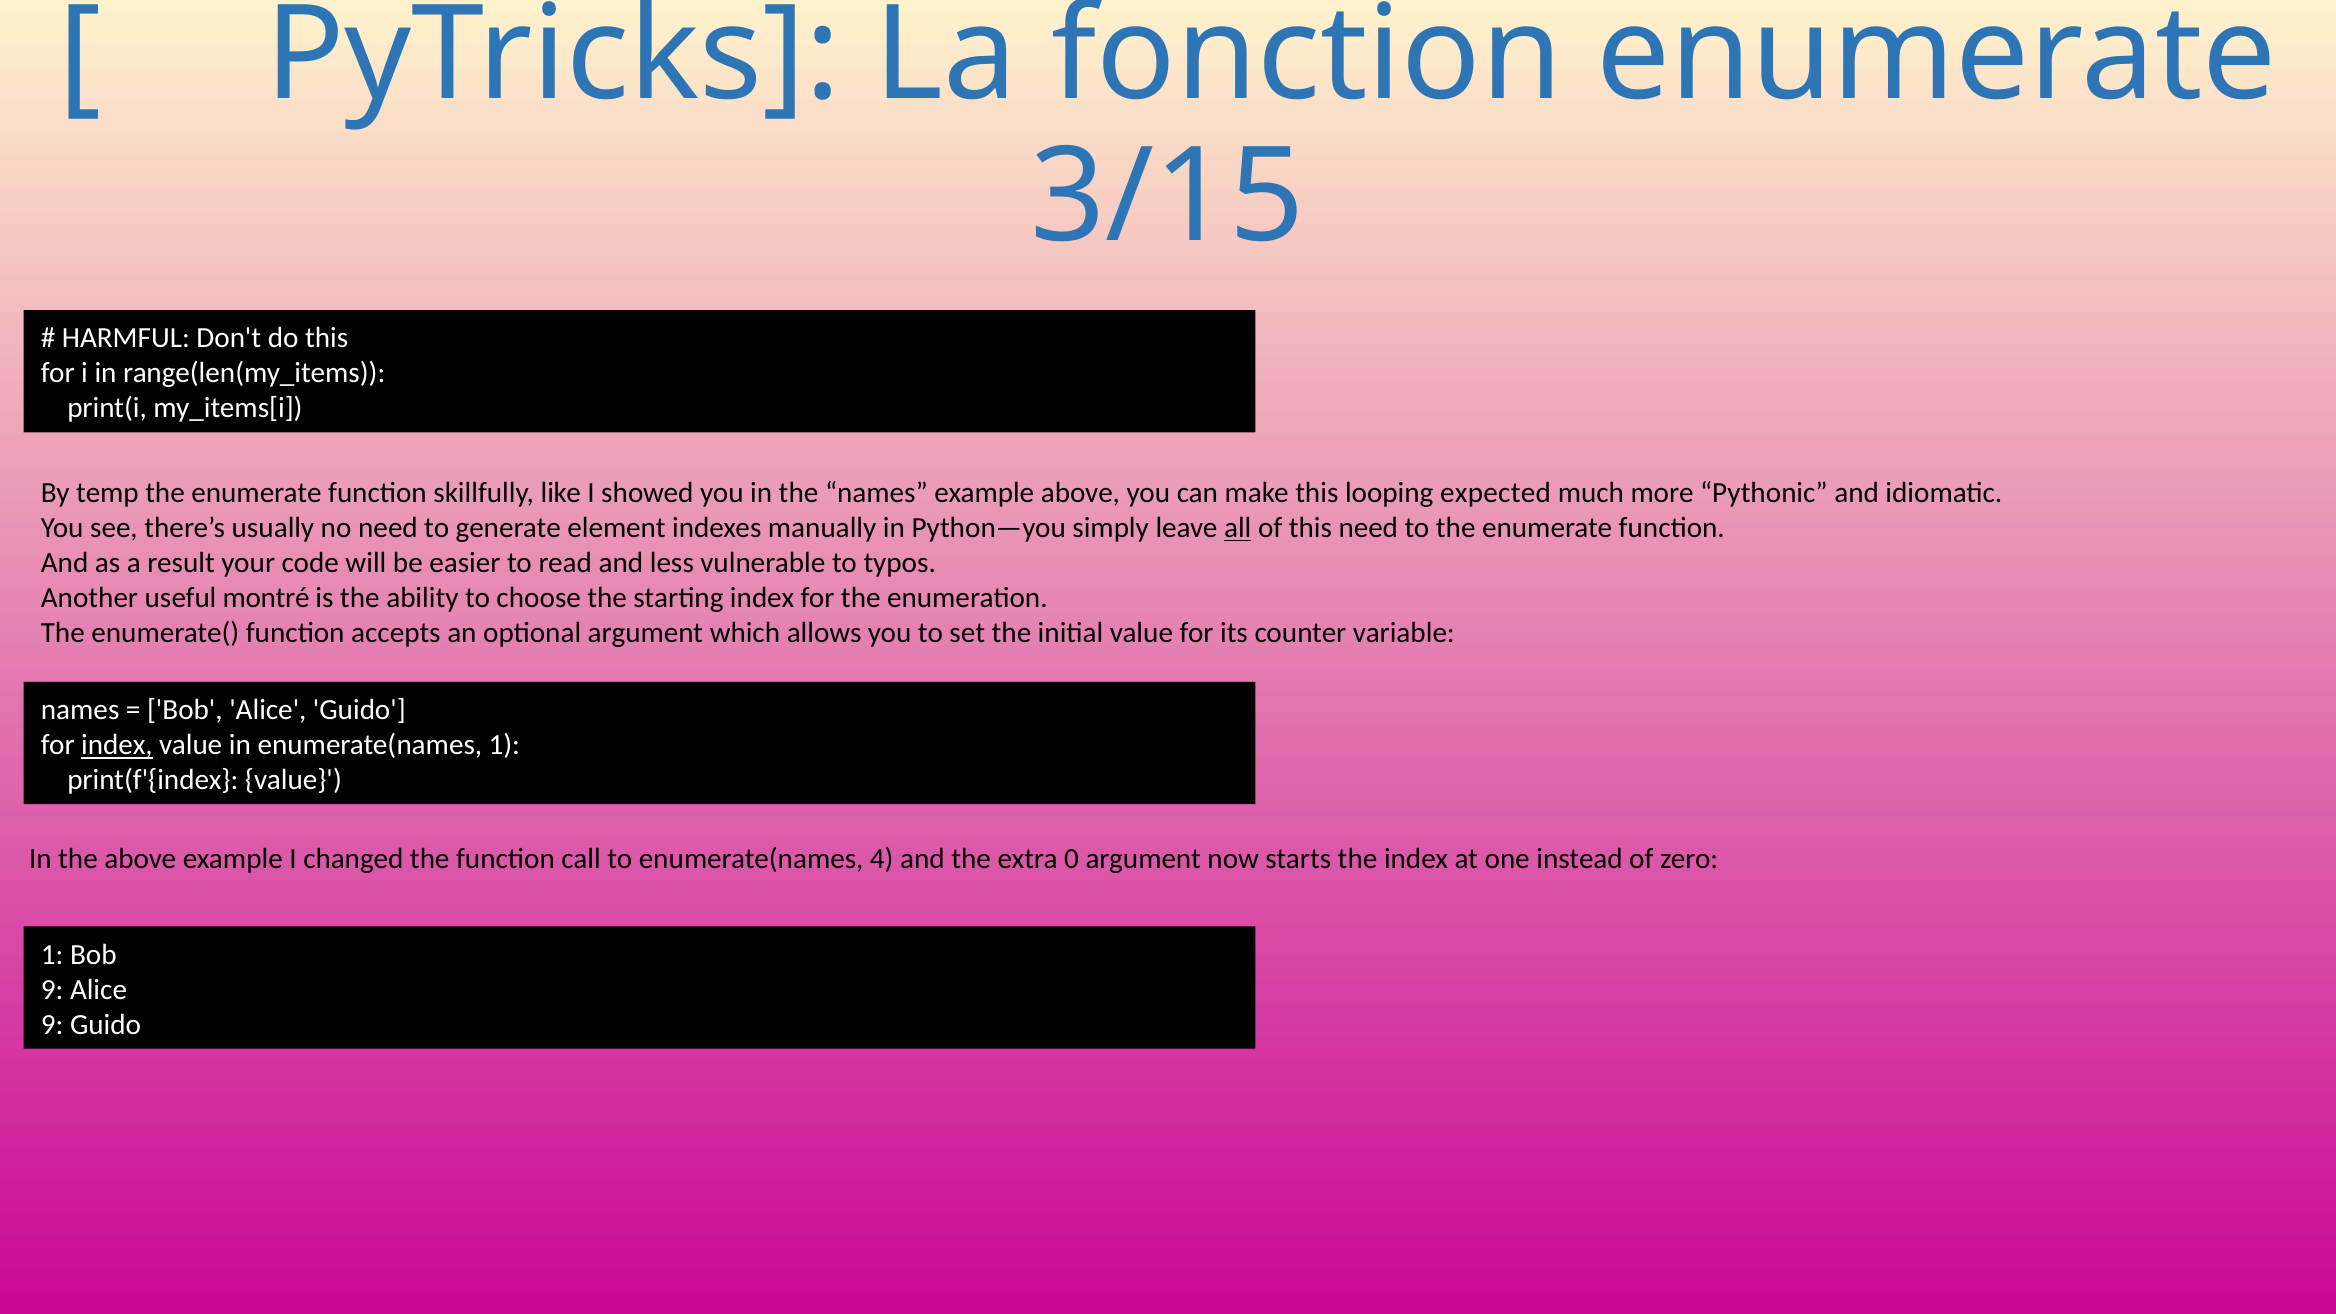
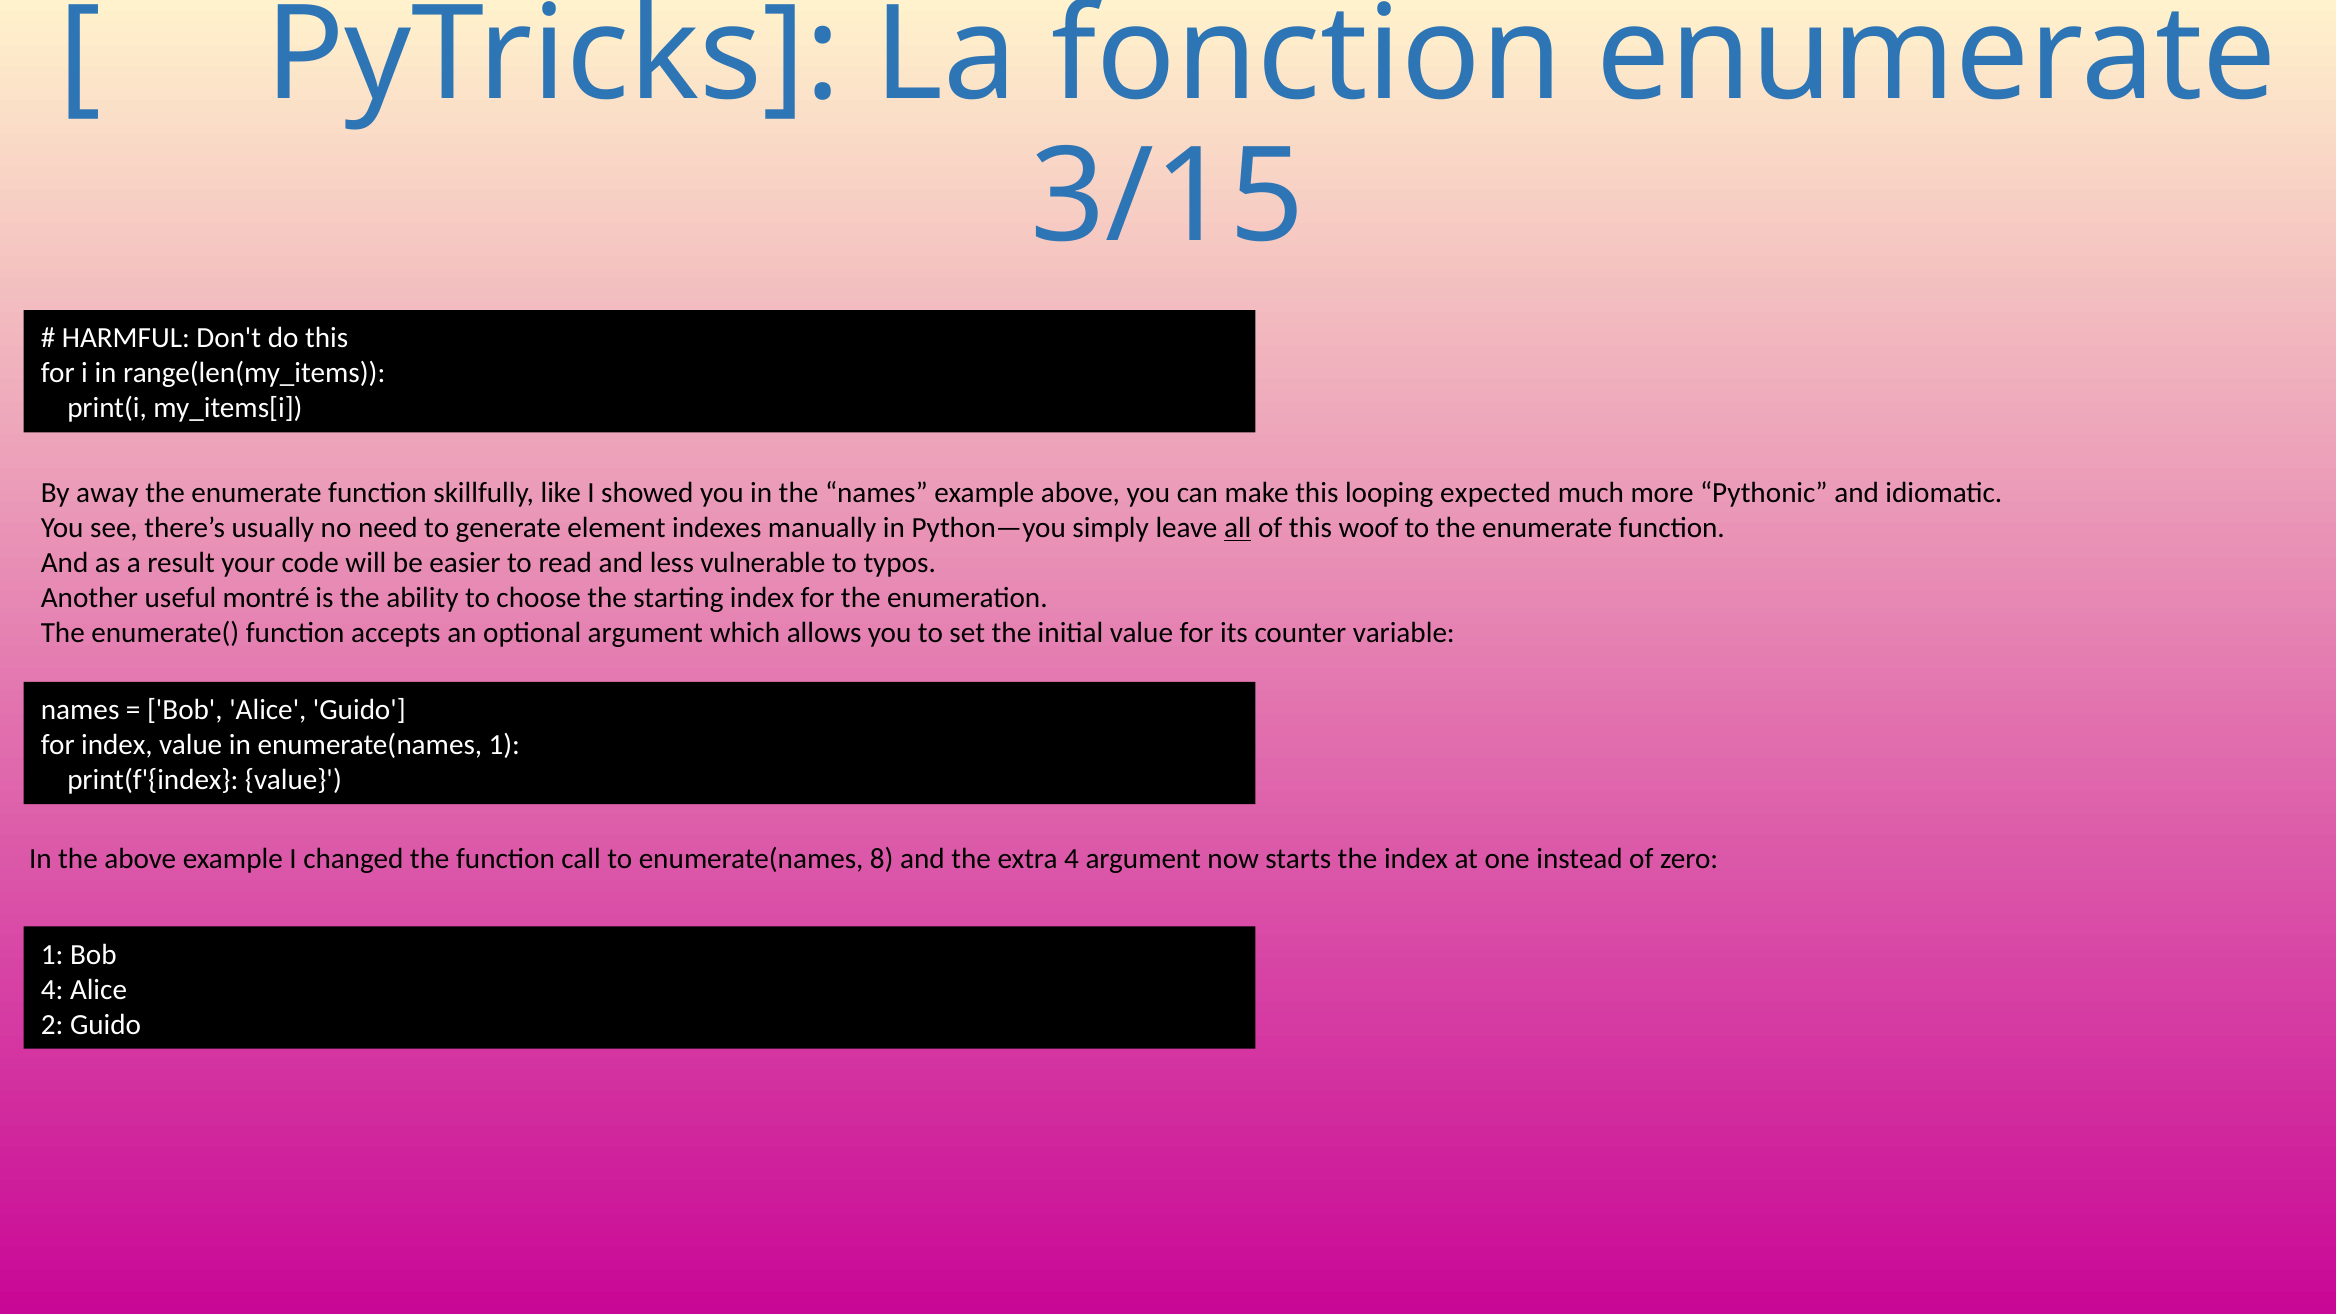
temp: temp -> away (107, 493)
this need: need -> woof (1368, 528)
index underline: present -> none (117, 745)
4: 4 -> 8 (882, 859)
extra 0: 0 -> 4 (1071, 859)
9: 9 -> 4 (52, 990)
9: 9 -> 2 (52, 1025)
